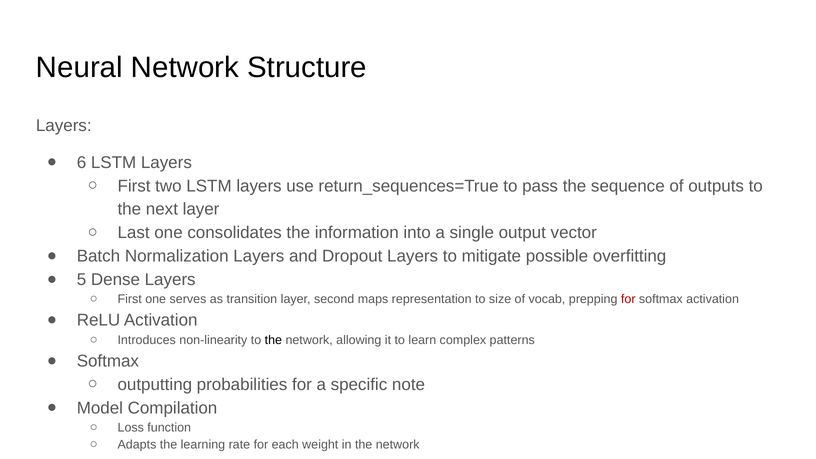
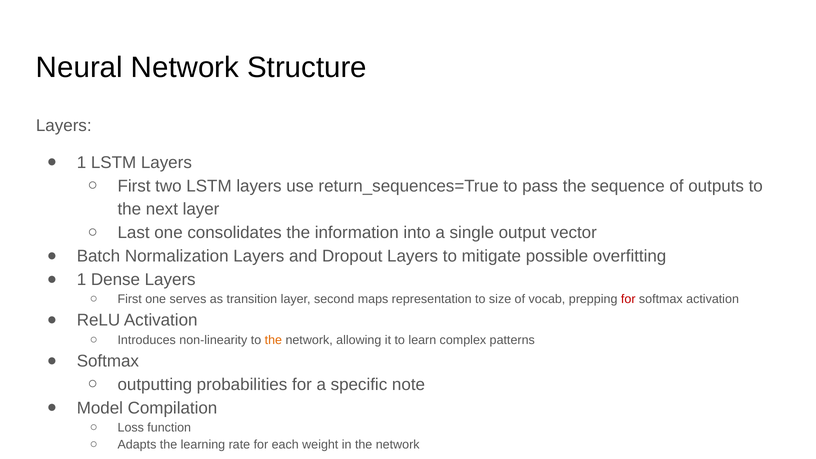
6: 6 -> 1 (82, 162)
5: 5 -> 1 (82, 280)
the colour: black -> orange (273, 340)
